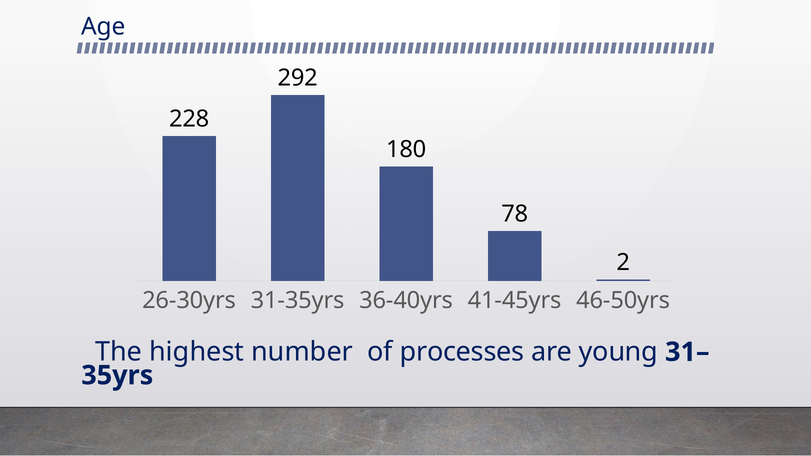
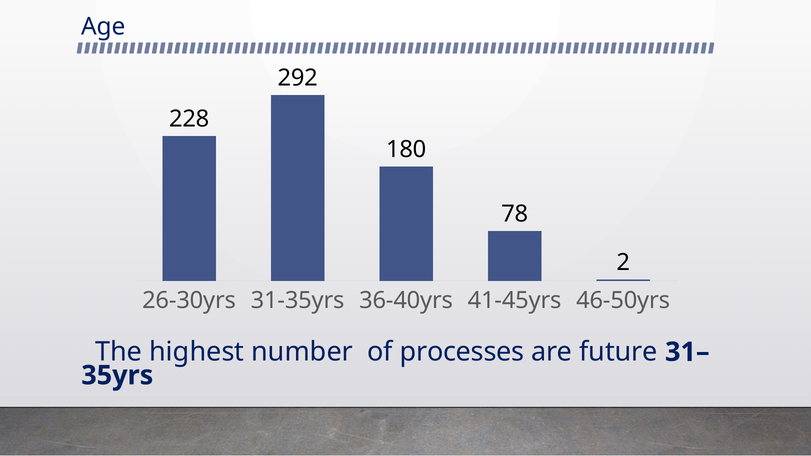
young: young -> future (618, 352)
